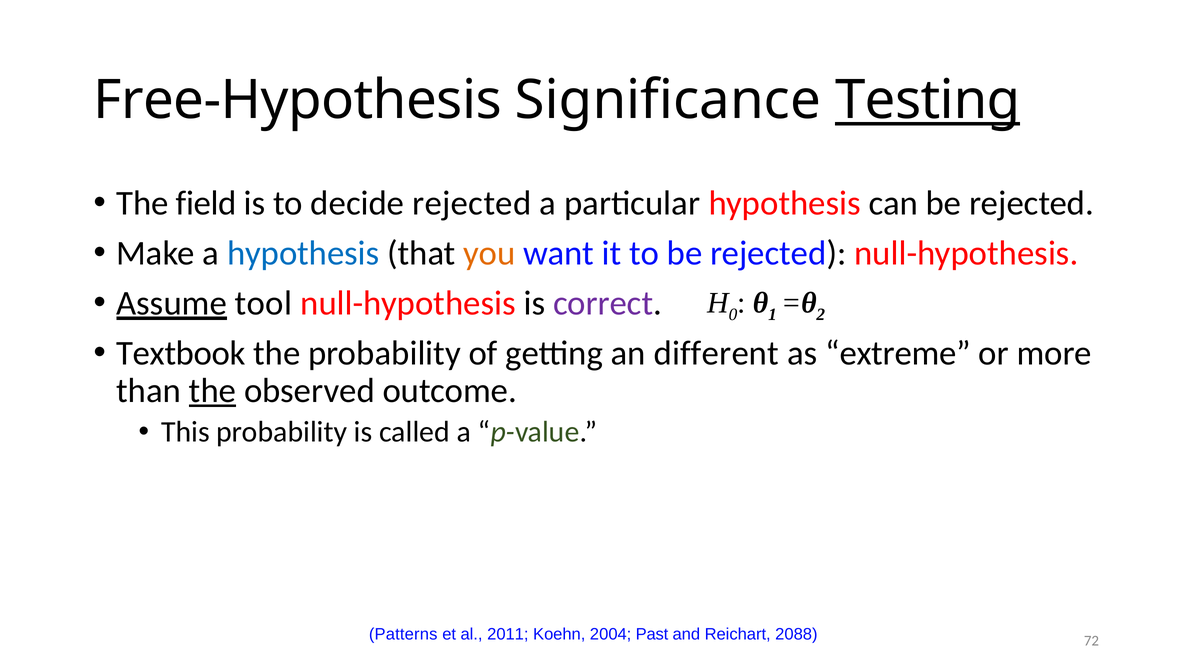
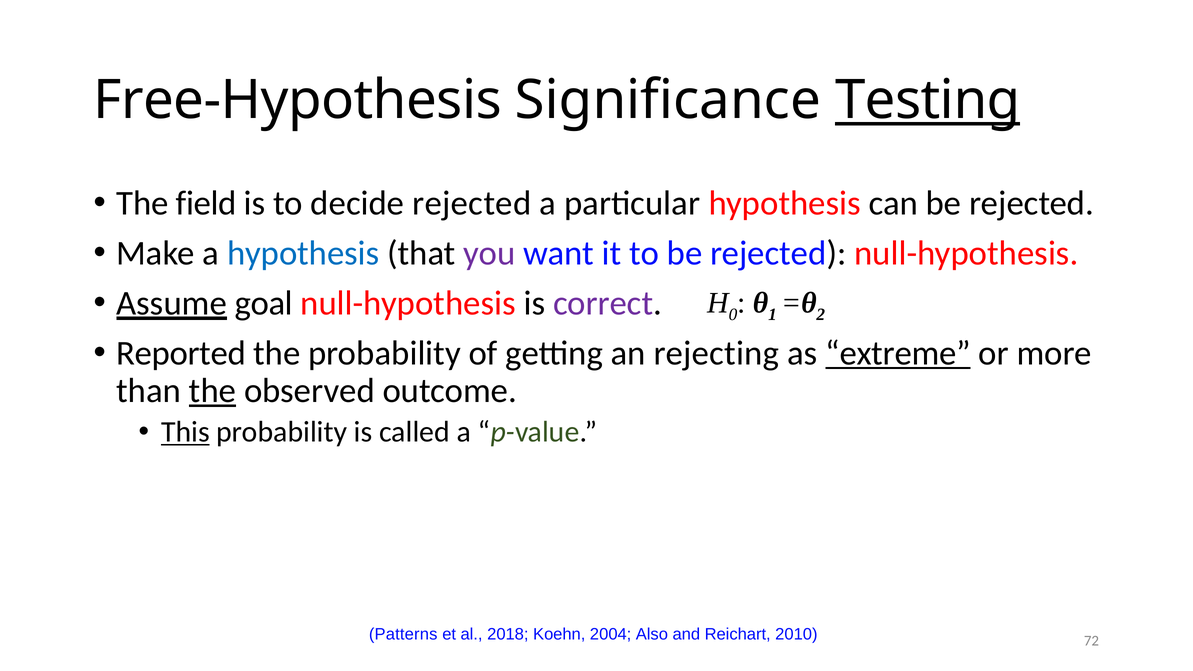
you colour: orange -> purple (489, 253)
tool: tool -> goal (264, 303)
Textbook: Textbook -> Reported (181, 353)
different: different -> rejecting (716, 353)
extreme underline: none -> present (898, 353)
This underline: none -> present (185, 432)
2011: 2011 -> 2018 (508, 635)
Past: Past -> Also (652, 635)
2088: 2088 -> 2010 (796, 635)
